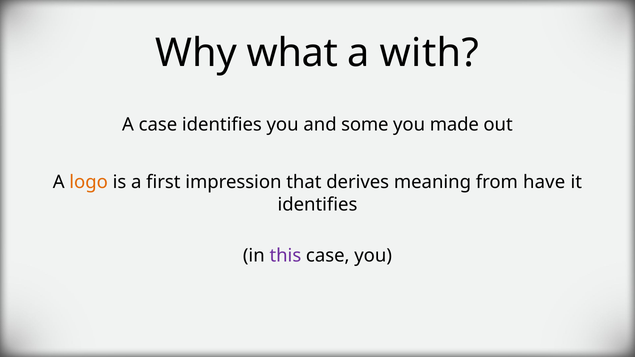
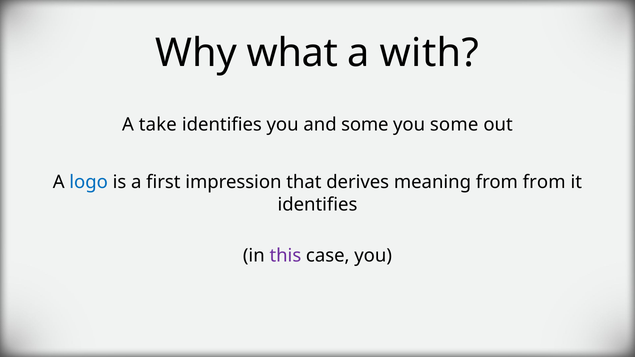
A case: case -> take (158, 125)
you made: made -> some (454, 125)
logo colour: orange -> blue (89, 182)
from have: have -> from (544, 182)
